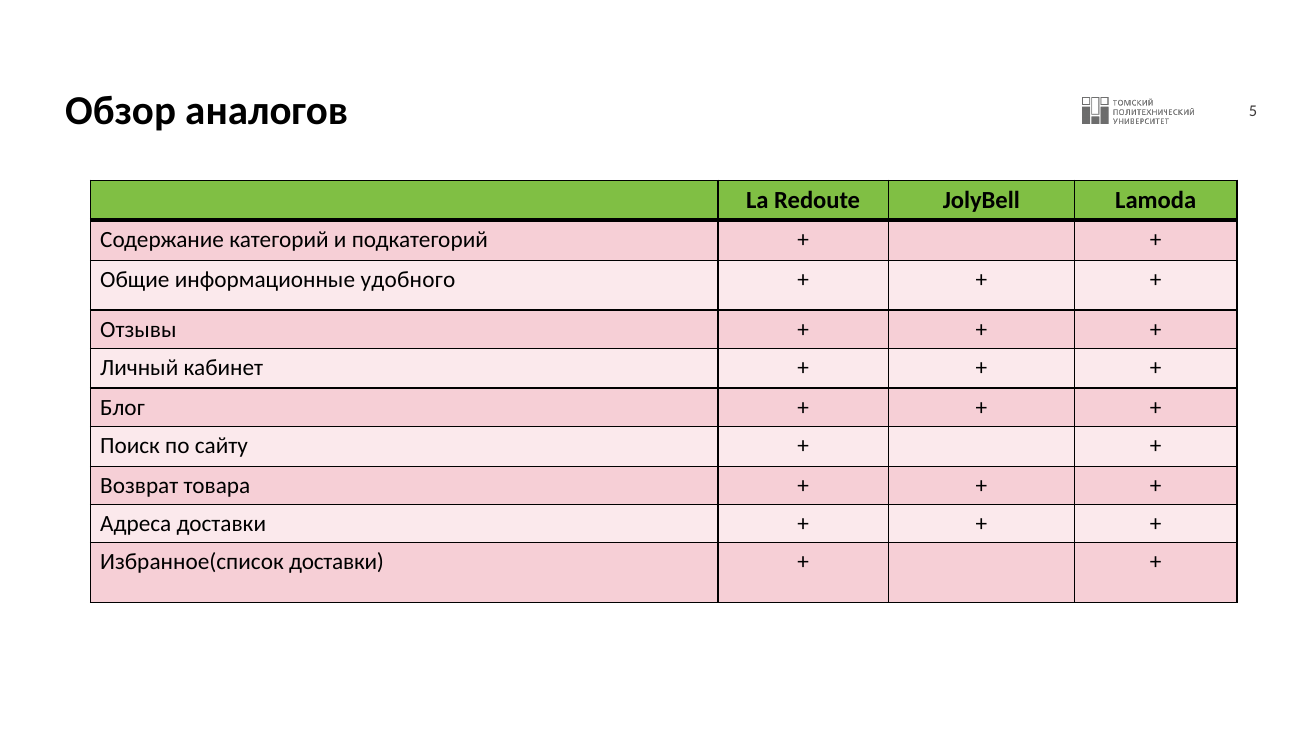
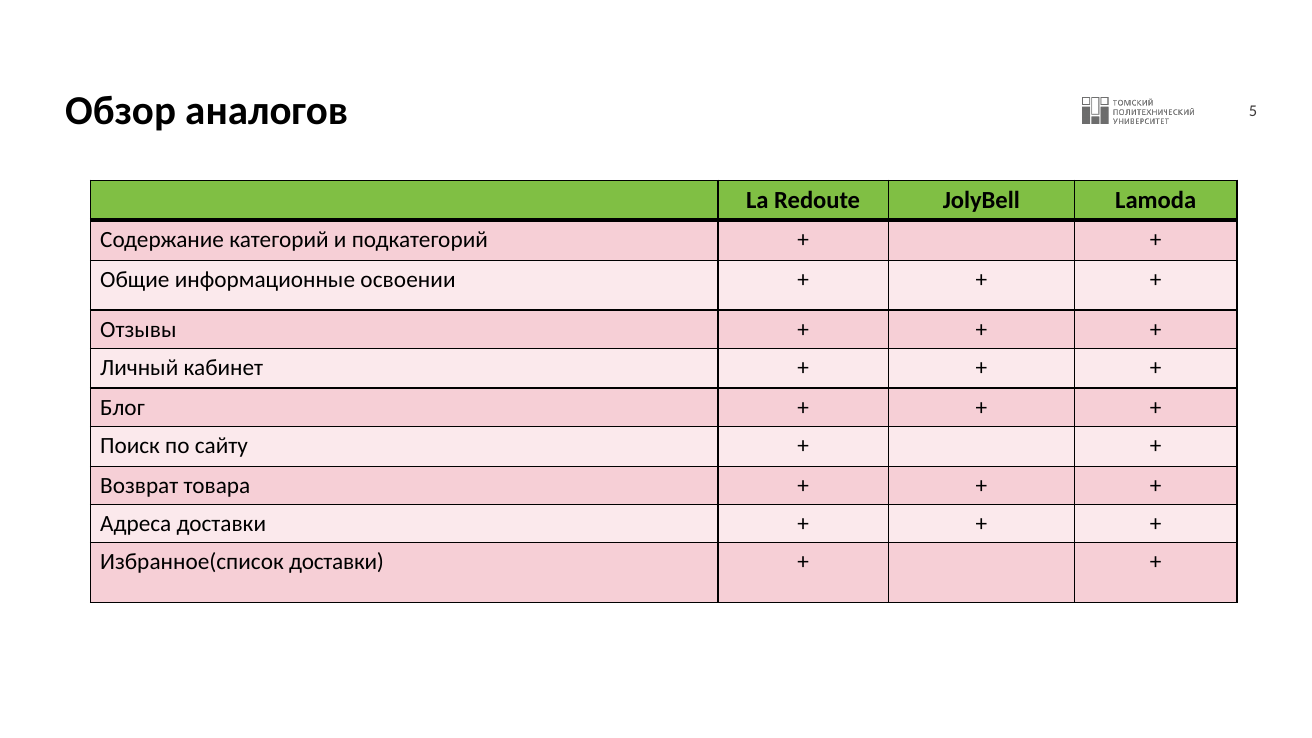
удобного: удобного -> освоении (408, 280)
